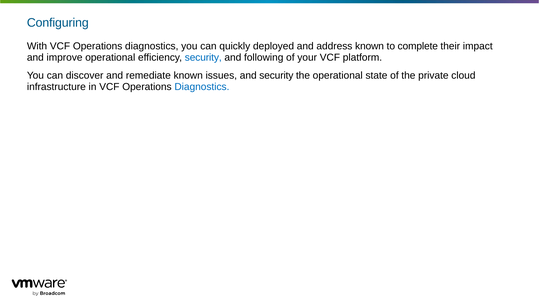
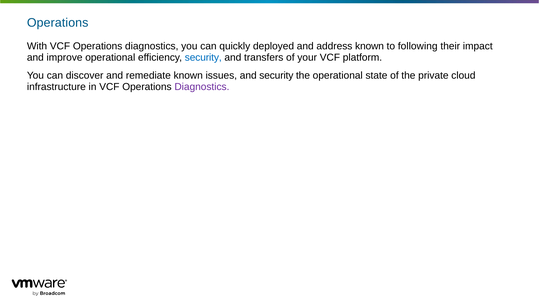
Configuring: Configuring -> Operations (58, 23)
complete: complete -> following (418, 46)
following: following -> transfers (264, 58)
Diagnostics colour: blue -> purple (202, 87)
